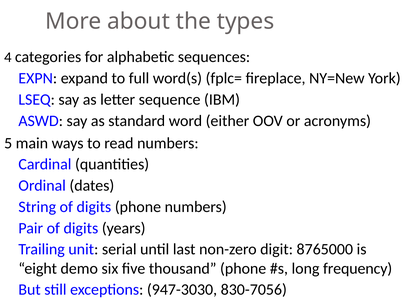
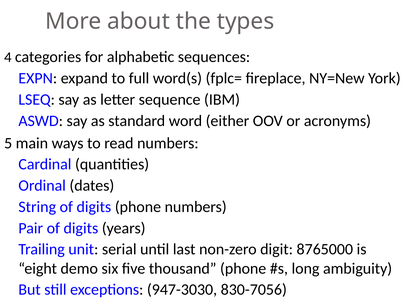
frequency: frequency -> ambiguity (358, 269)
